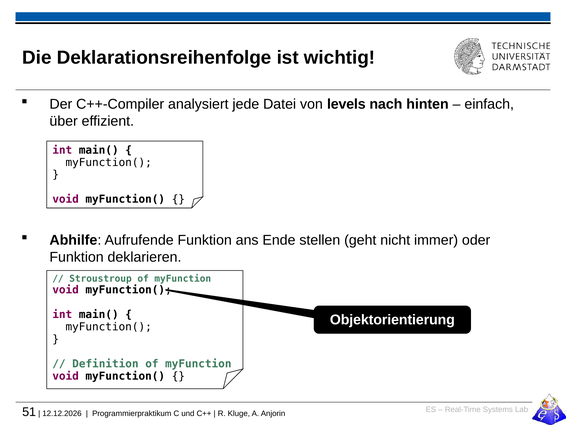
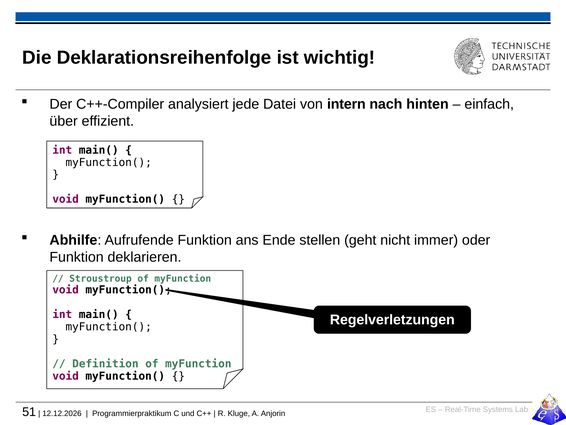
levels: levels -> intern (346, 104)
Objektorientierung: Objektorientierung -> Regelverletzungen (392, 319)
